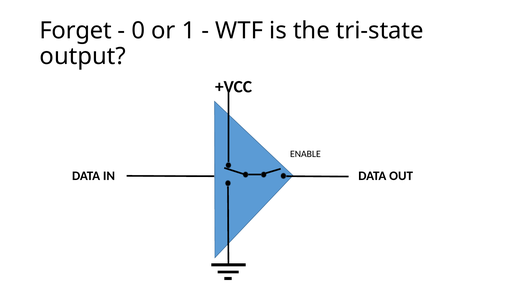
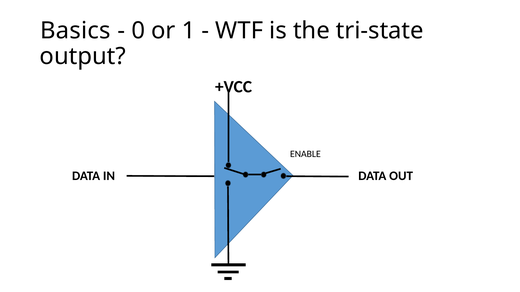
Forget: Forget -> Basics (75, 31)
